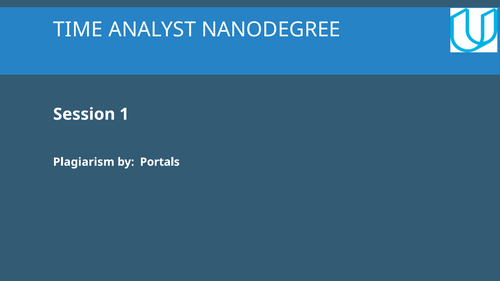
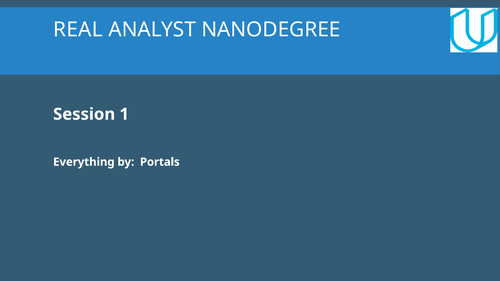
TIME: TIME -> REAL (78, 30)
Plagiarism: Plagiarism -> Everything (84, 162)
